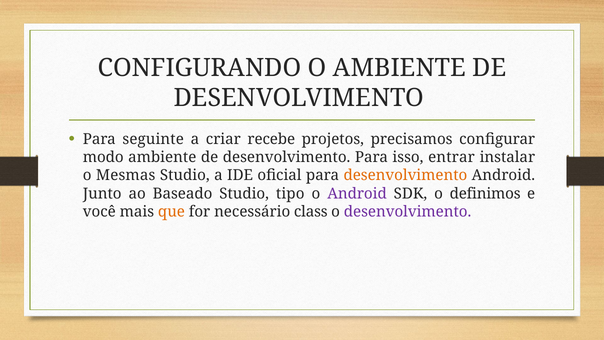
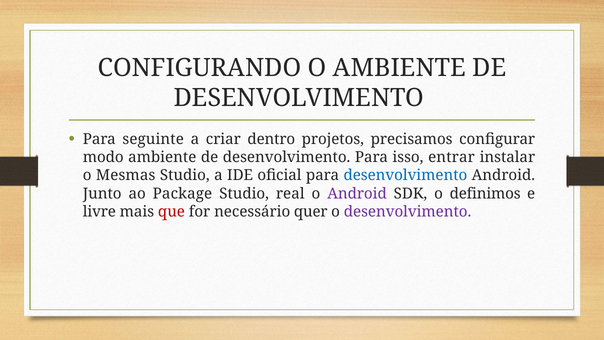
recebe: recebe -> dentro (271, 139)
desenvolvimento colour: orange -> blue (405, 175)
Baseado: Baseado -> Package (182, 193)
tipo: tipo -> real (290, 193)
você: você -> livre (99, 212)
que colour: orange -> red (171, 212)
class: class -> quer (311, 212)
